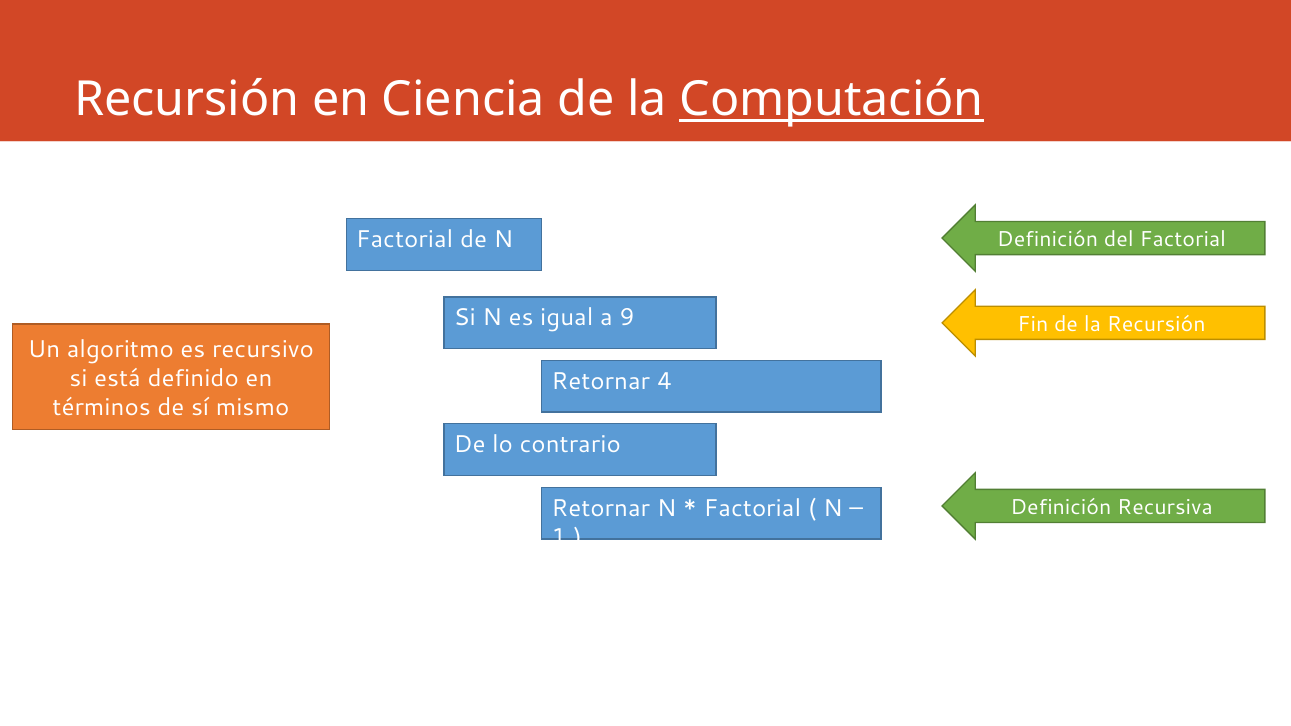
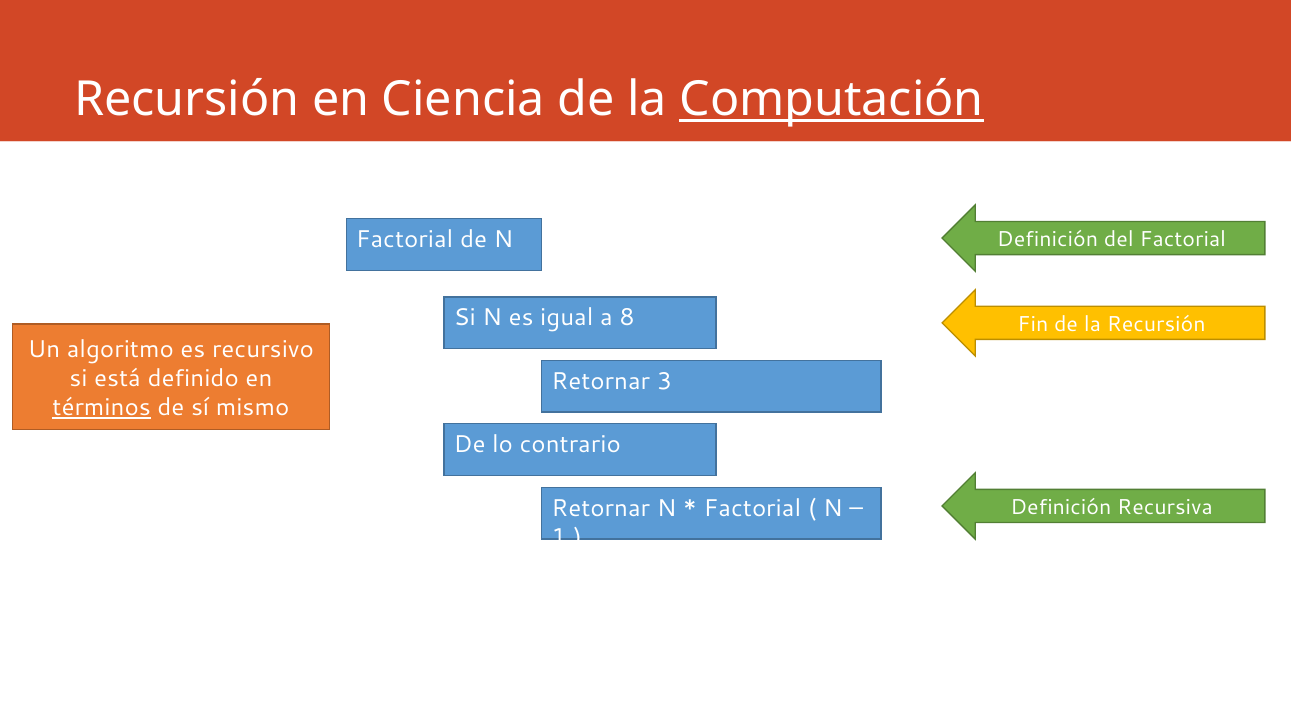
9: 9 -> 8 (627, 318)
4: 4 -> 3 (664, 381)
términos underline: none -> present (102, 408)
